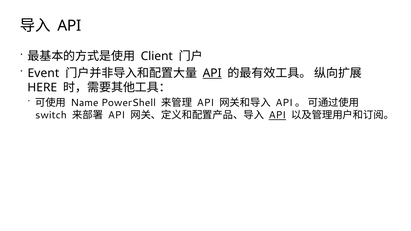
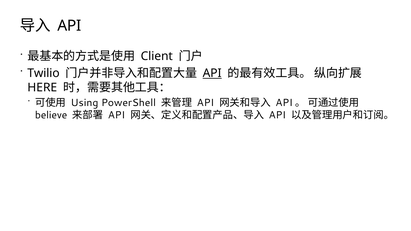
Event: Event -> Twilio (43, 73)
Name: Name -> Using (85, 103)
switch: switch -> believe (51, 115)
API underline: present -> none (277, 115)
